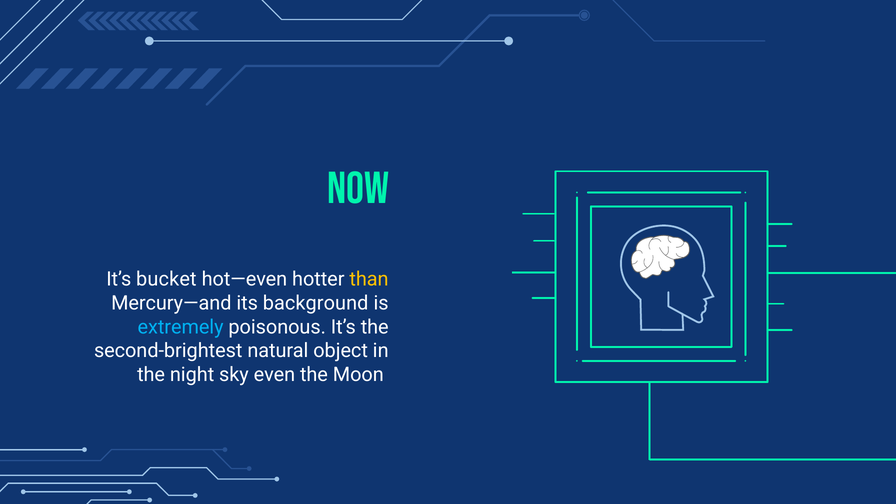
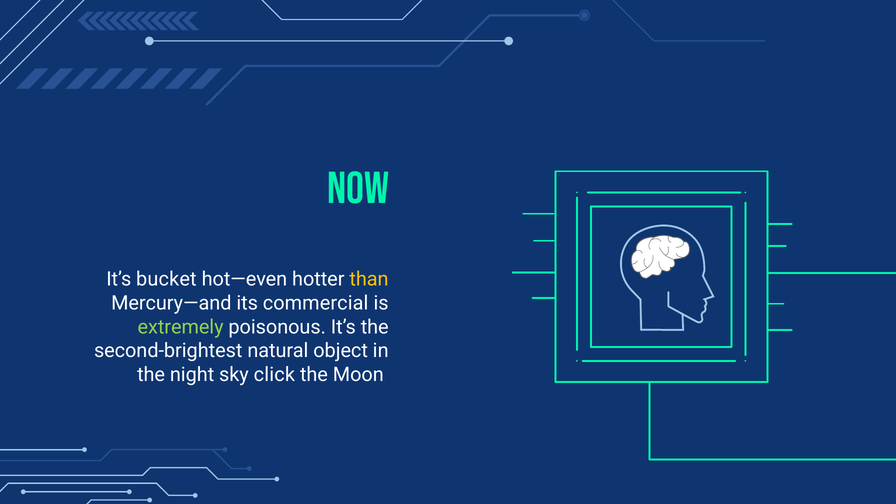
background: background -> commercial (316, 303)
extremely colour: light blue -> light green (181, 327)
even: even -> click (274, 375)
